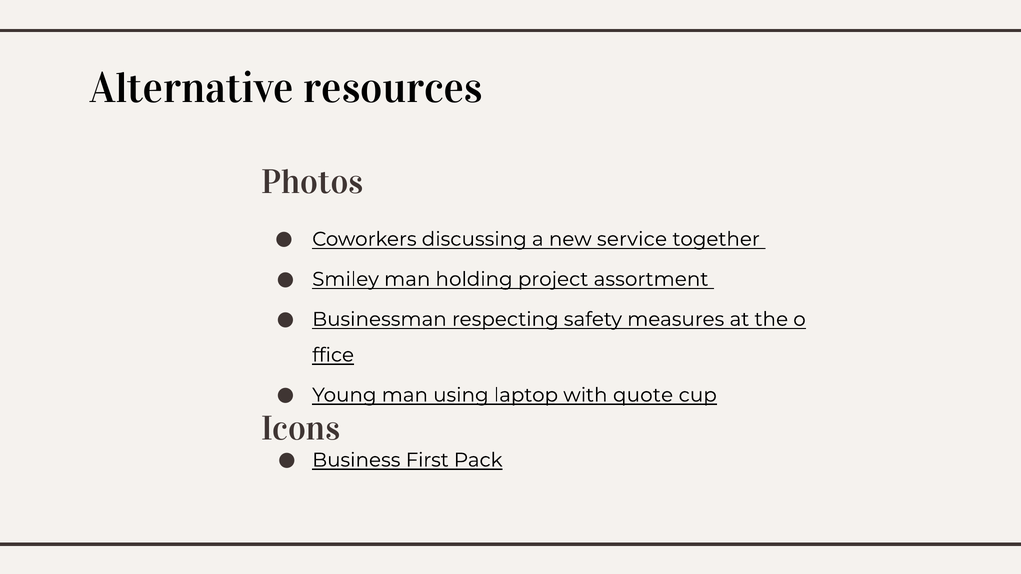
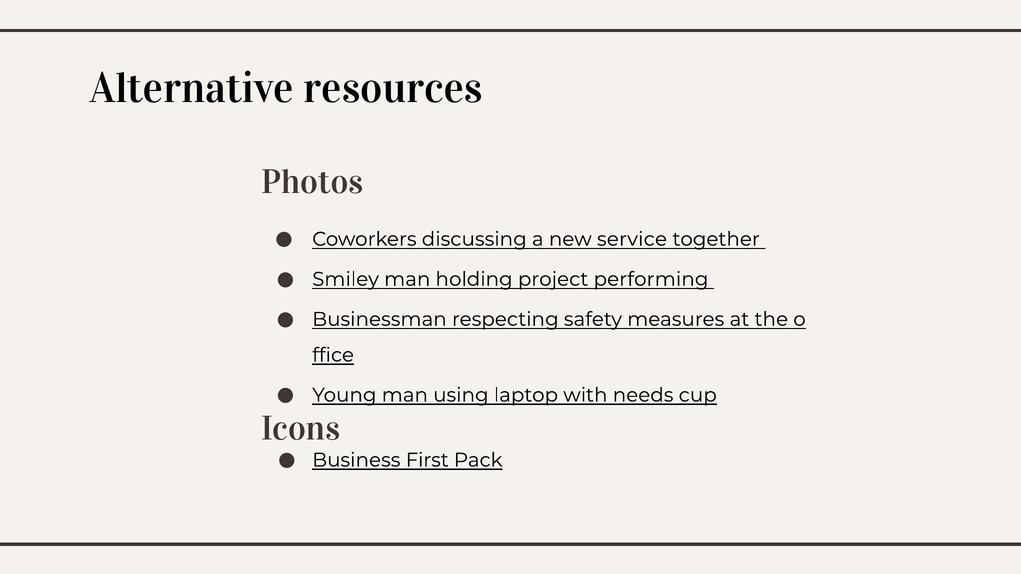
assortment: assortment -> performing (651, 279)
quote: quote -> needs (643, 395)
